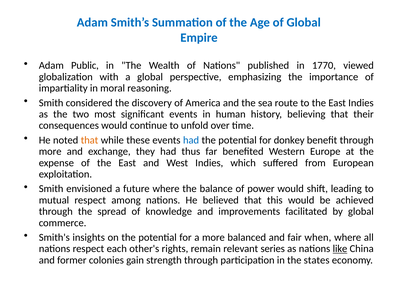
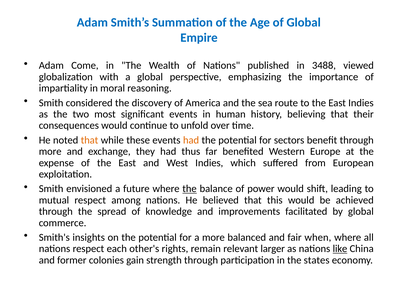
Public: Public -> Come (85, 65)
1770: 1770 -> 3488 (324, 65)
had colour: blue -> orange (191, 140)
donkey: donkey -> sectors (289, 140)
the underline: none -> present (190, 188)
series: series -> larger (273, 248)
